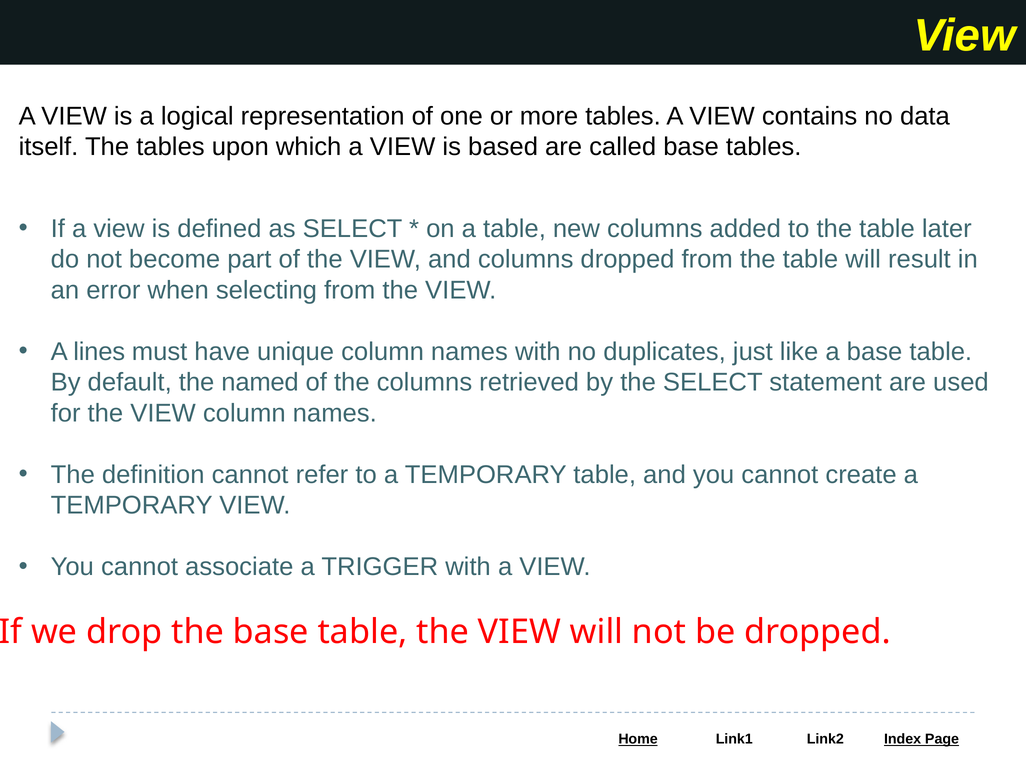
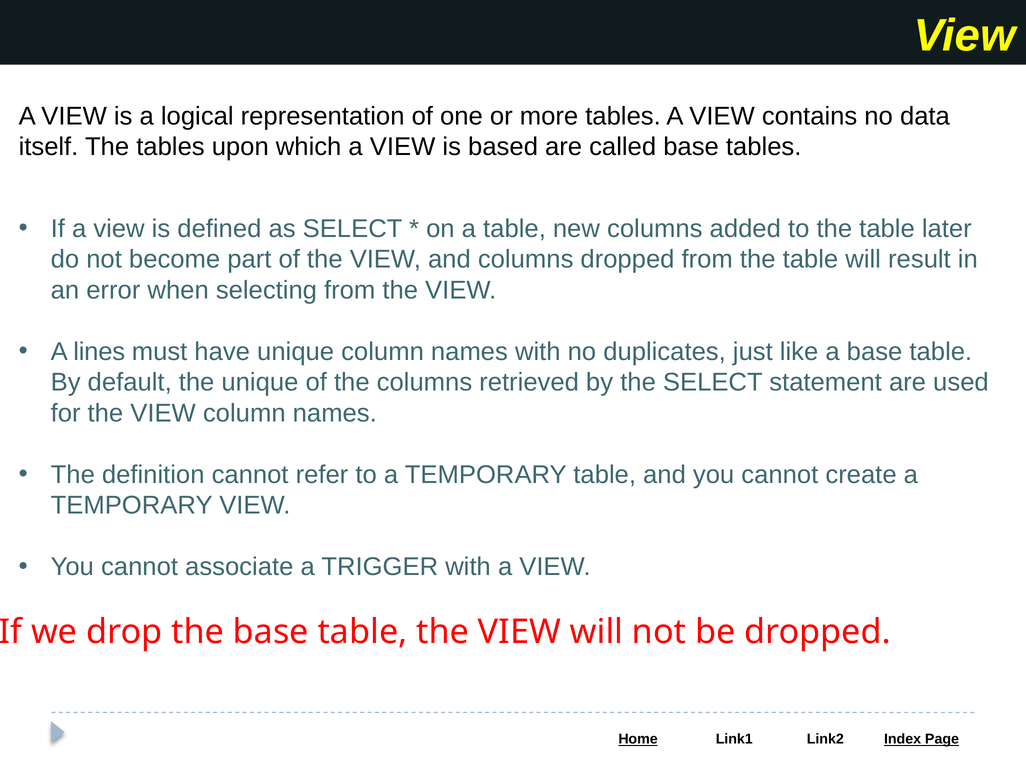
the named: named -> unique (260, 383)
